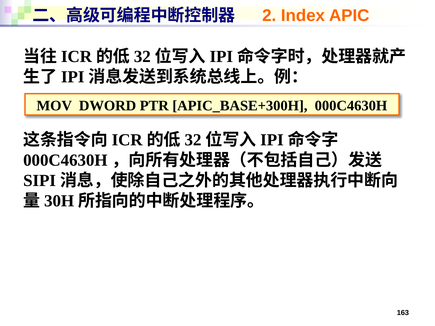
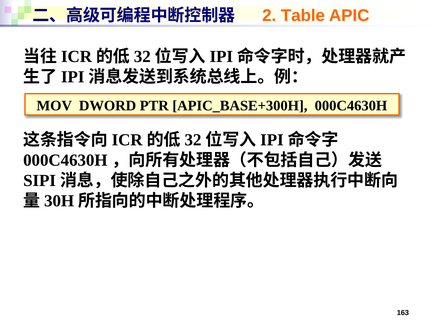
Index: Index -> Table (303, 16)
